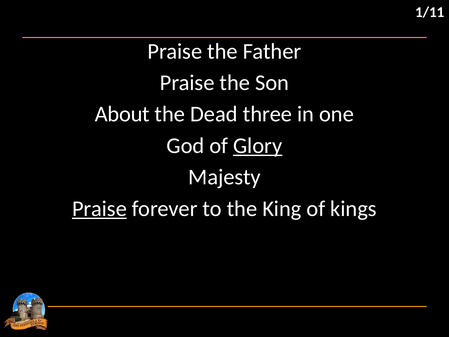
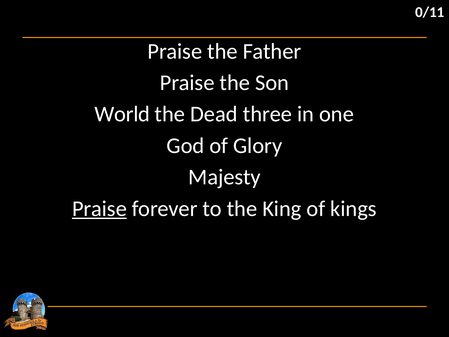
1/11: 1/11 -> 0/11 (430, 12)
About: About -> World (122, 114)
Glory underline: present -> none (258, 146)
